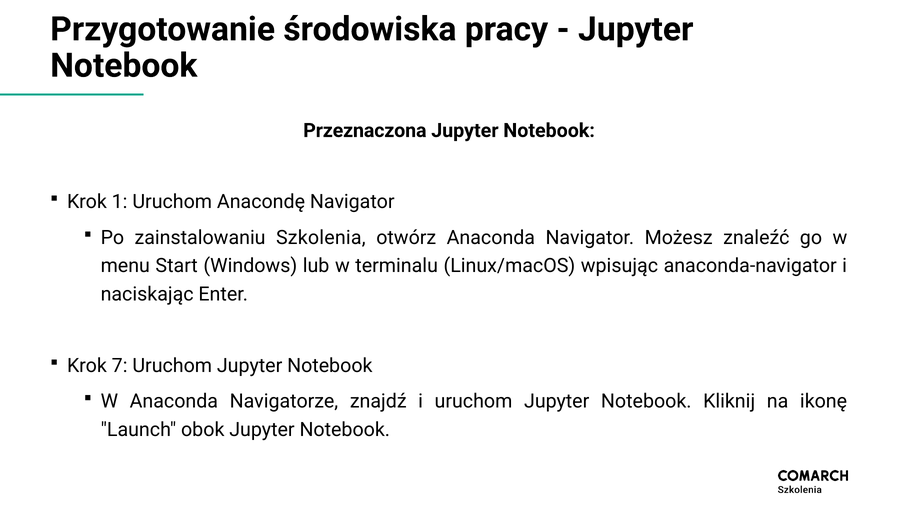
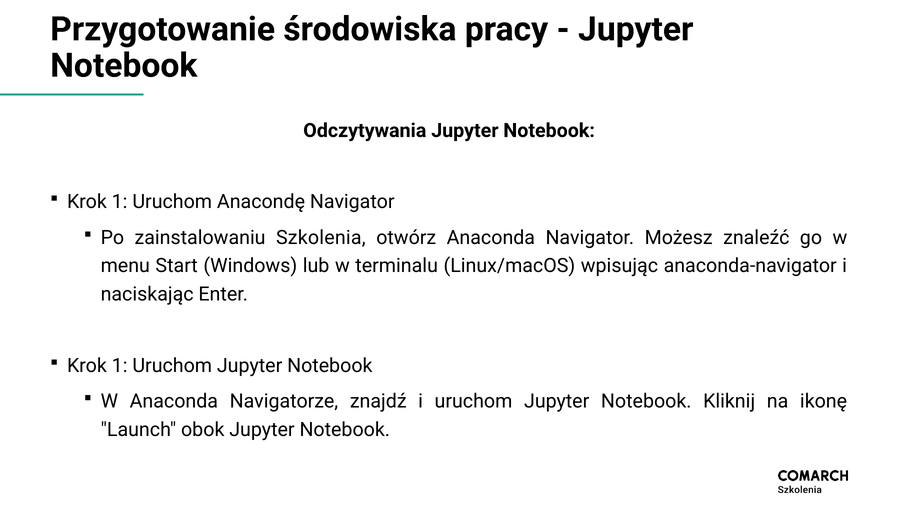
Przeznaczona: Przeznaczona -> Odczytywania (365, 131)
7: 7 -> 1 (120, 366)
